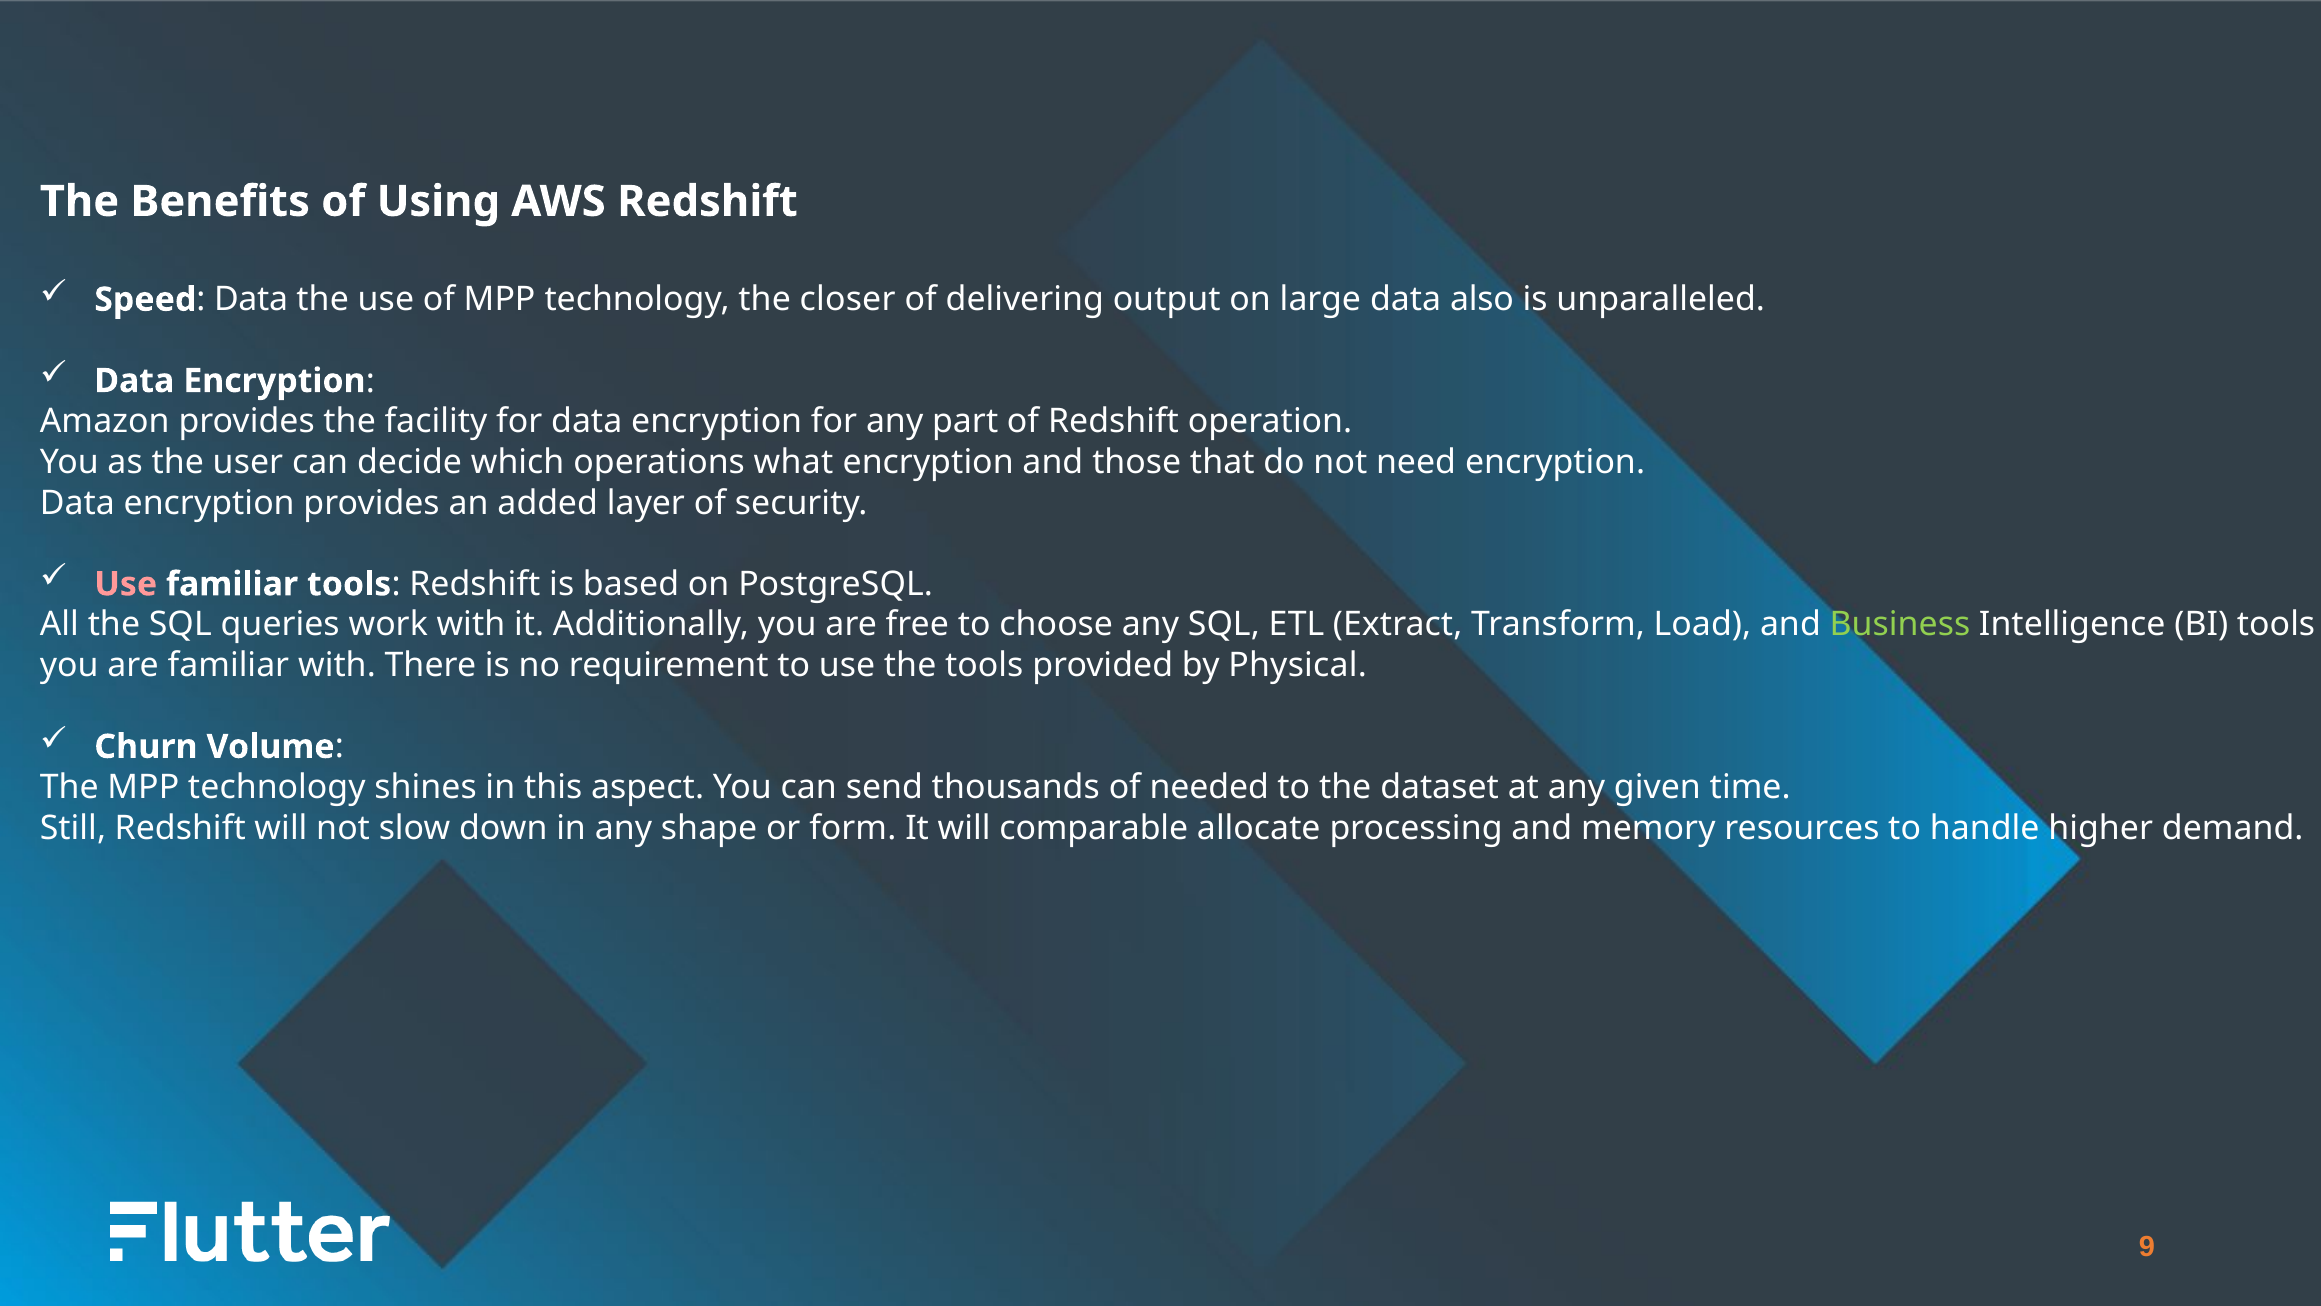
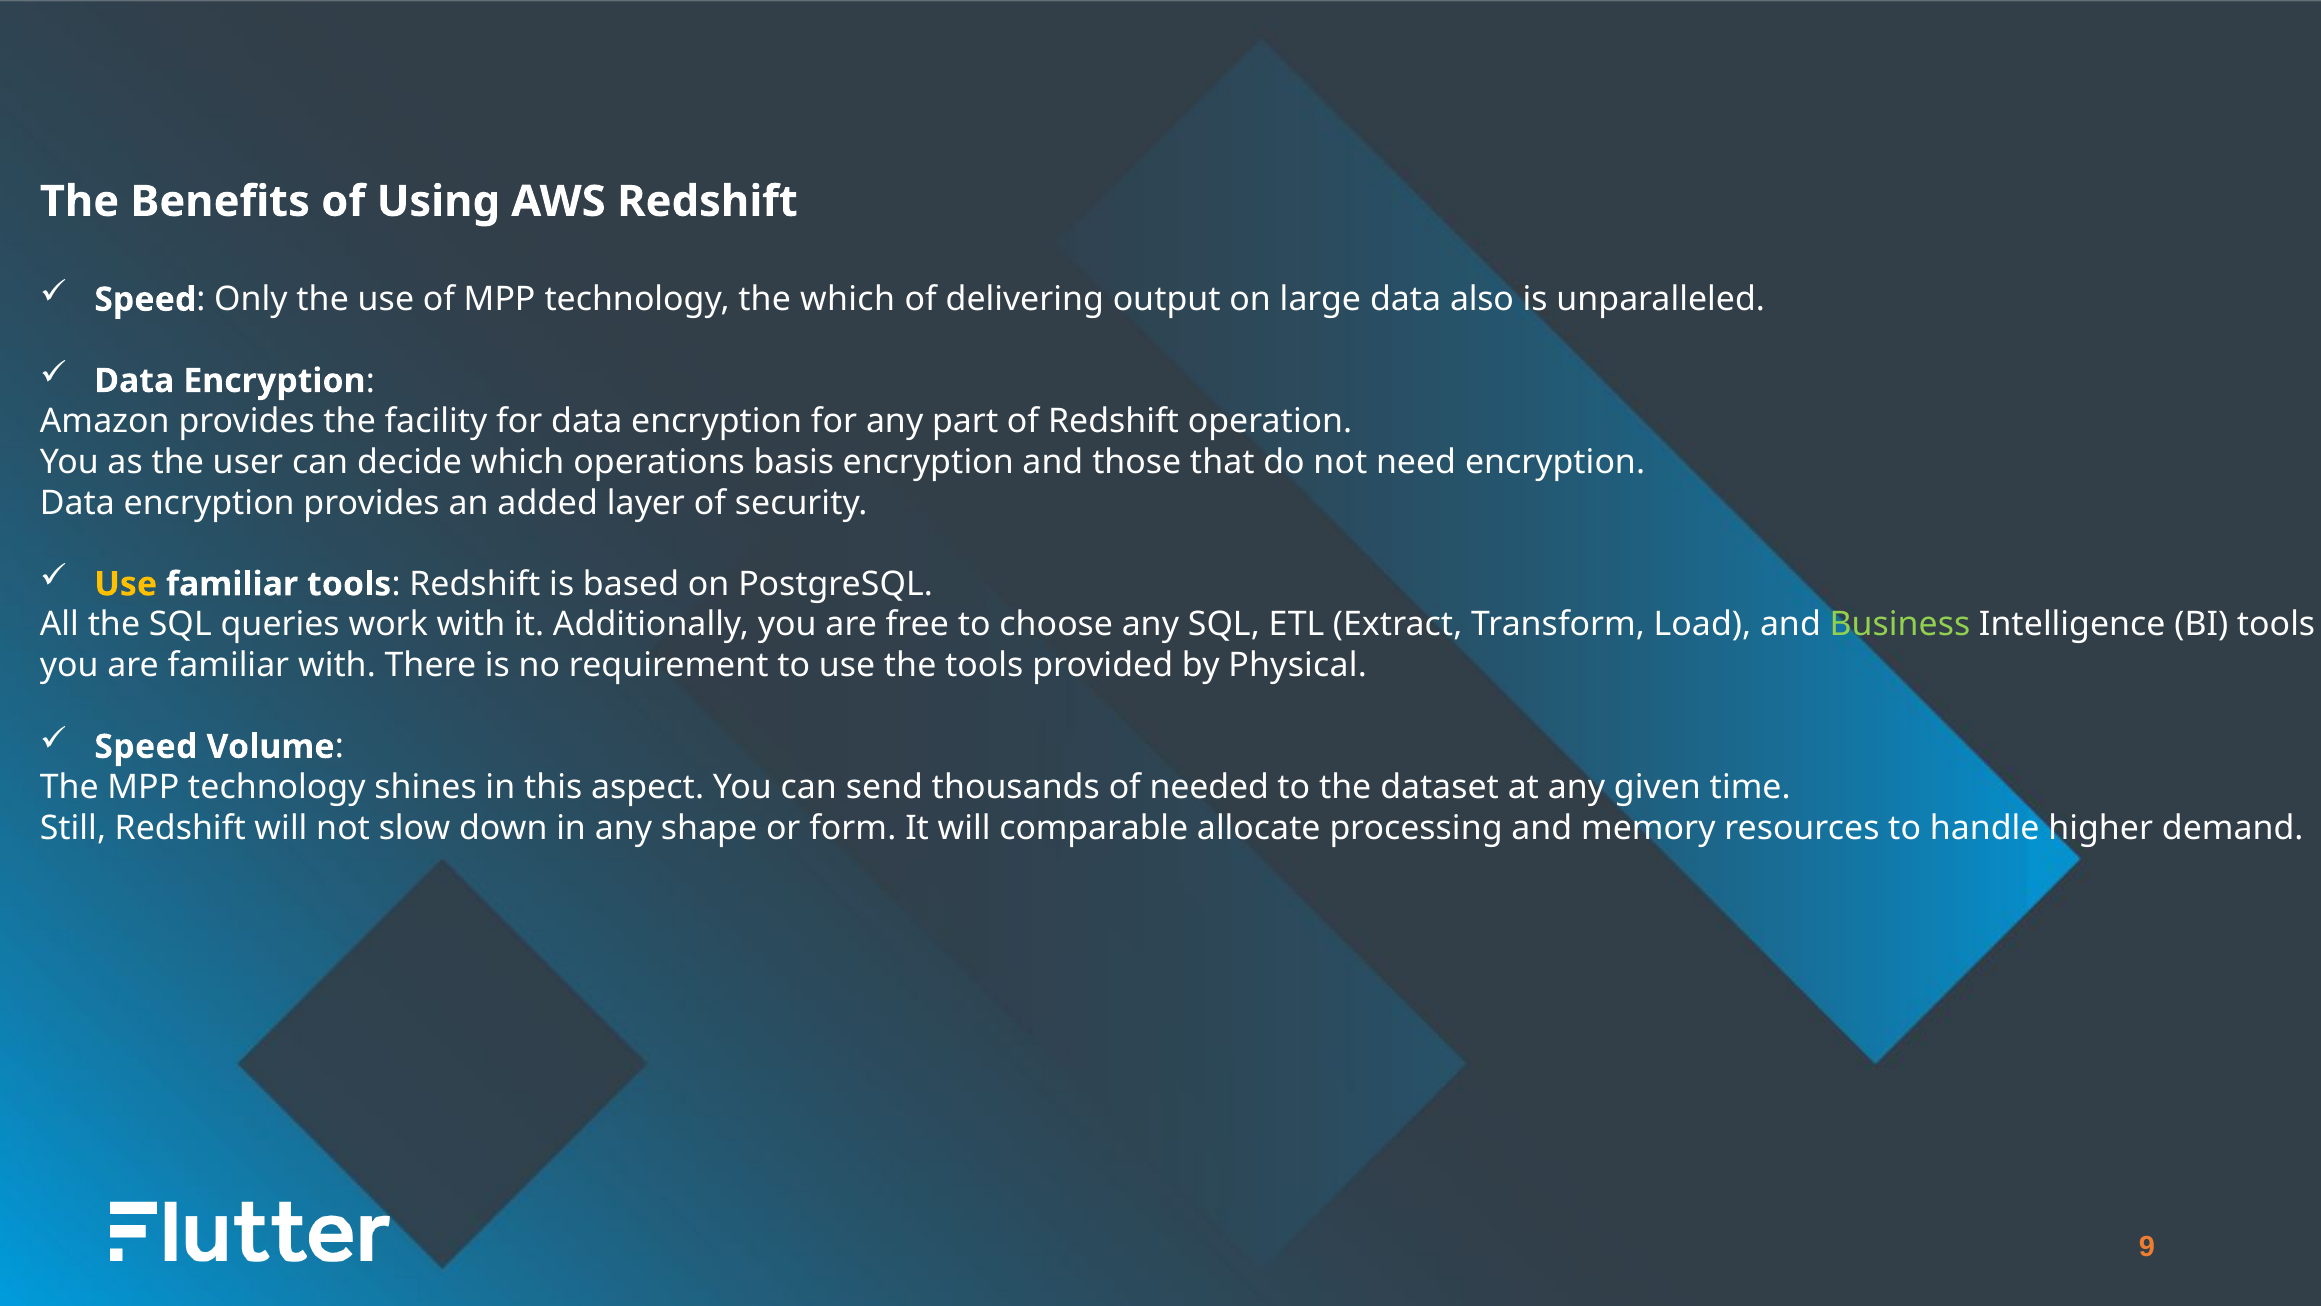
Speed Data: Data -> Only (251, 299)
the closer: closer -> which (848, 299)
what: what -> basis (794, 462)
Use colour: pink -> yellow (126, 584)
Churn: Churn -> Speed (146, 747)
